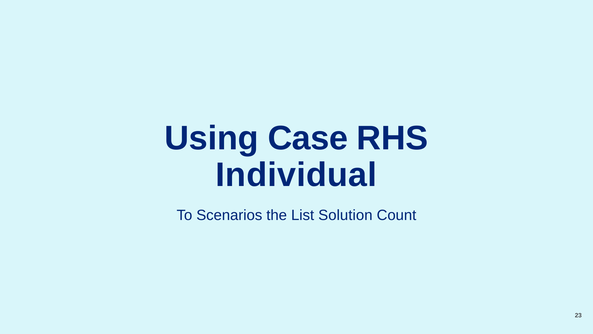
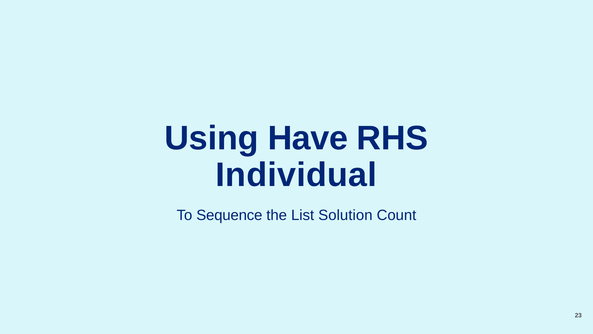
Case: Case -> Have (308, 138)
Scenarios: Scenarios -> Sequence (229, 215)
